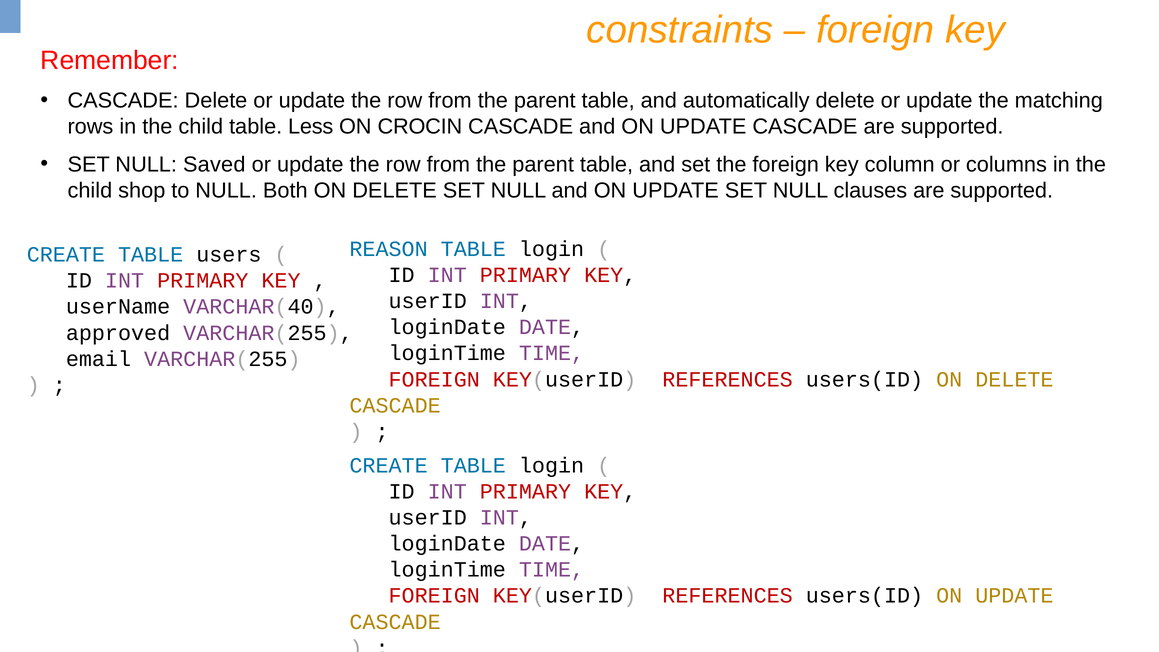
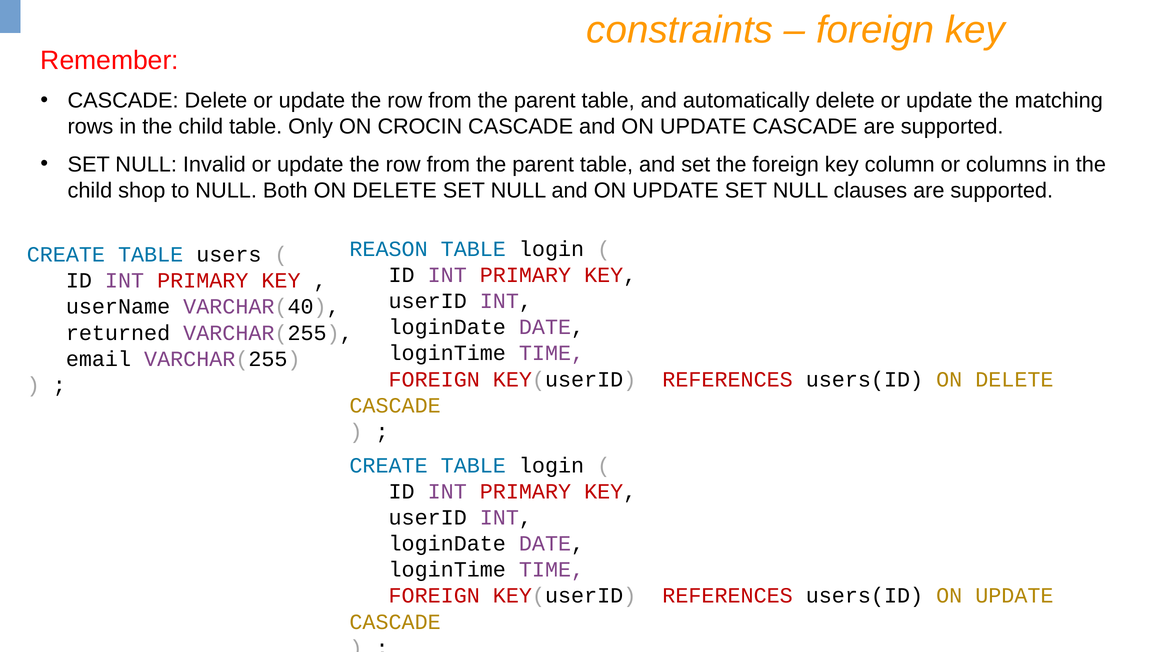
Less: Less -> Only (311, 127)
Saved: Saved -> Invalid (214, 164)
approved: approved -> returned (118, 333)
